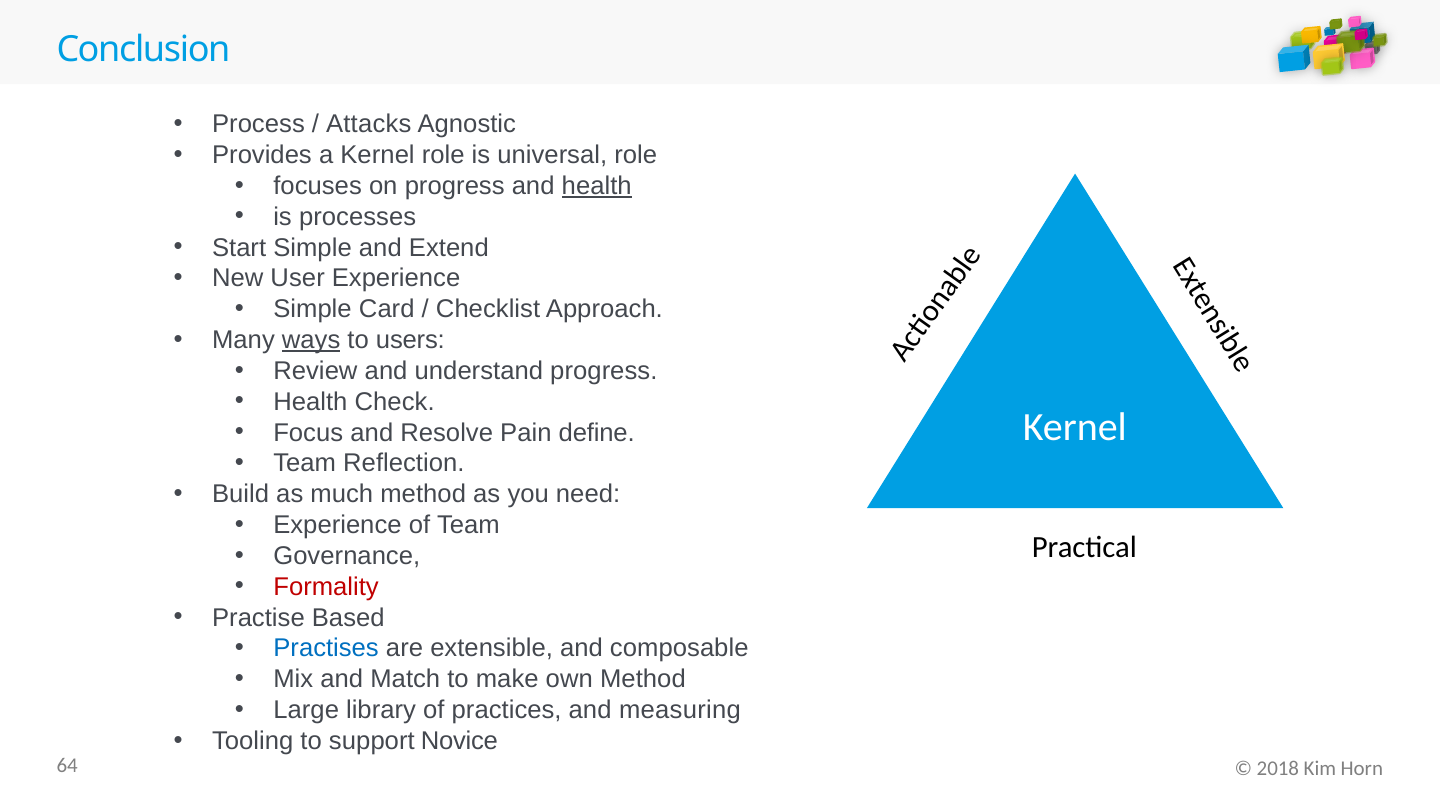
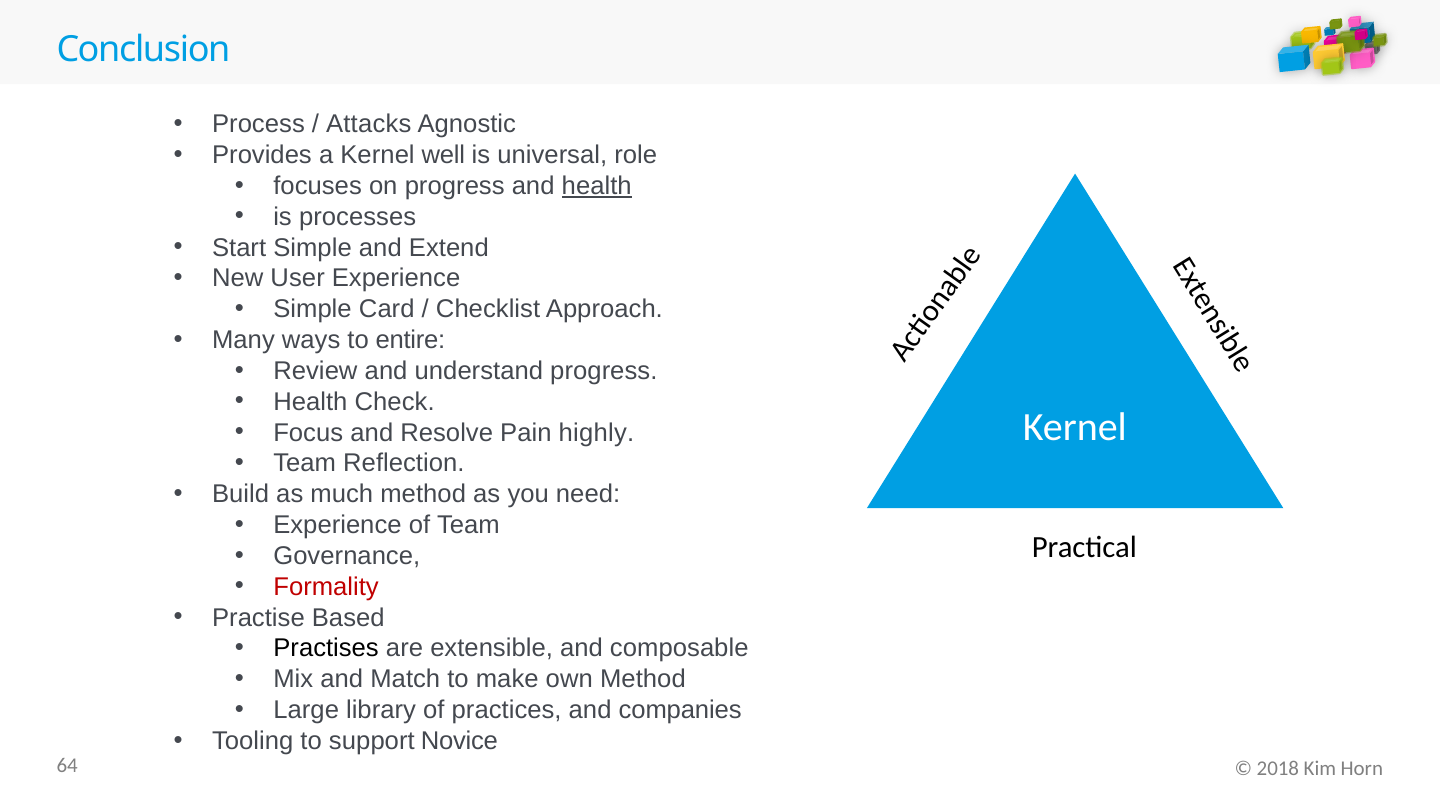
Kernel role: role -> well (443, 155)
ways underline: present -> none (311, 340)
users: users -> entire (410, 340)
define: define -> highly (596, 433)
Practises colour: blue -> black (326, 649)
measuring: measuring -> companies (680, 710)
